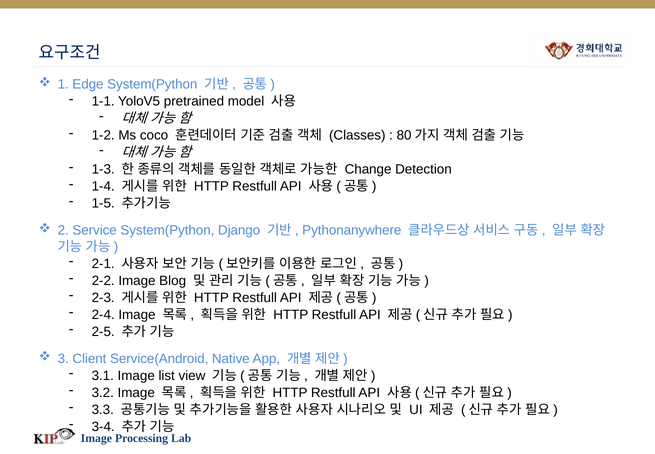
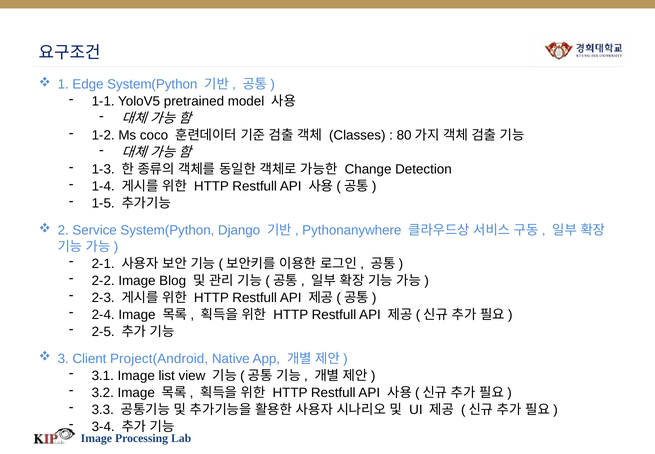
Service(Android: Service(Android -> Project(Android (159, 358)
